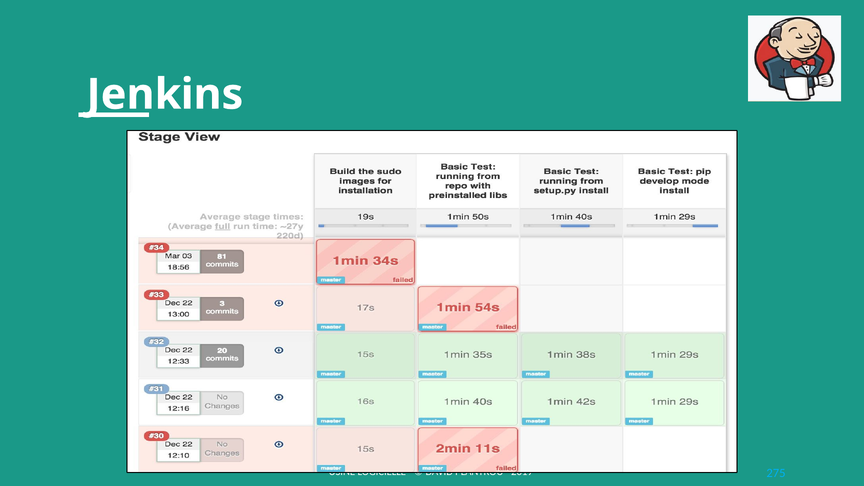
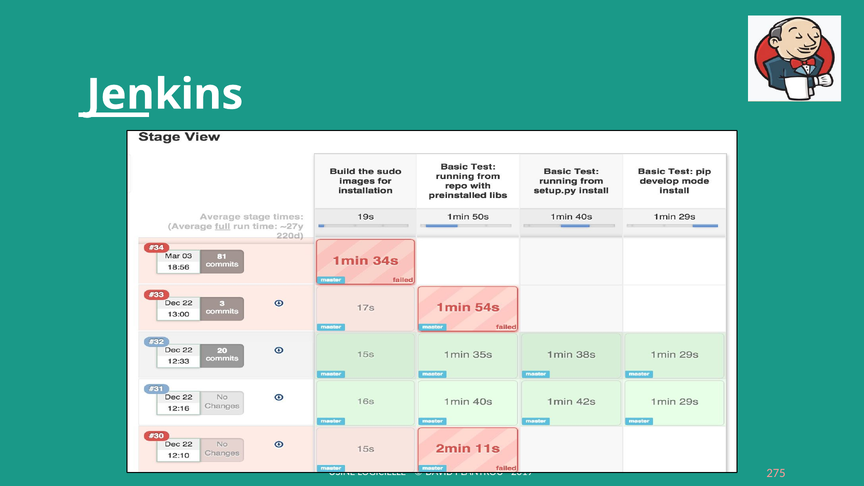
275 colour: light blue -> pink (776, 473)
